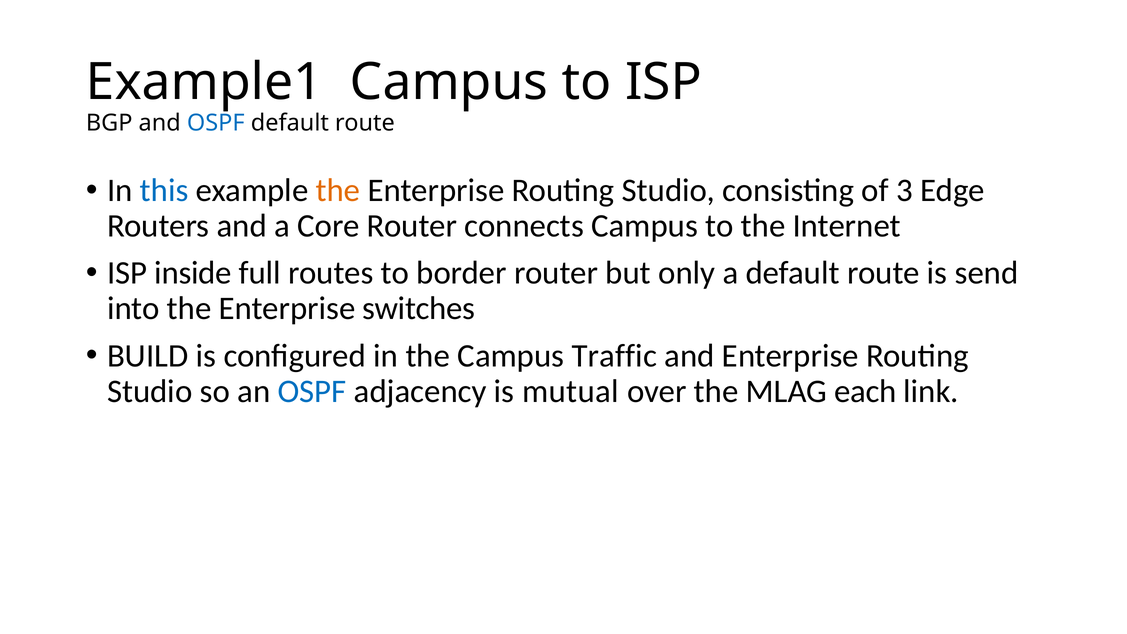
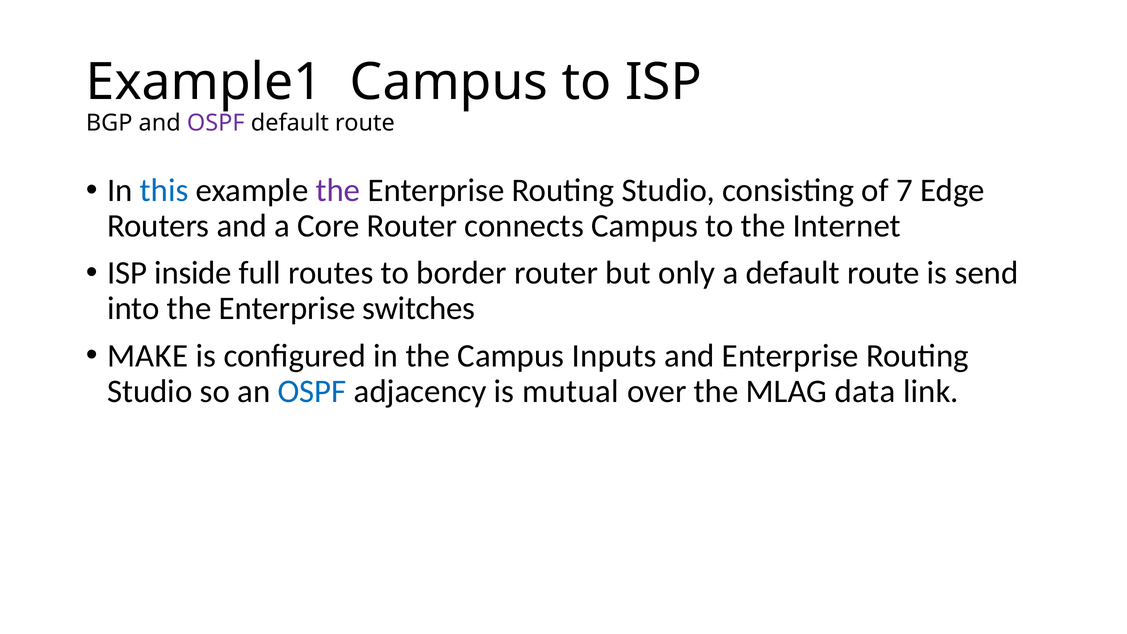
OSPF colour: blue -> purple (216, 123)
the colour: orange -> purple (338, 190)
3: 3 -> 7 (905, 190)
BUILD: BUILD -> MAKE (148, 356)
Traffic: Traffic -> Inputs (614, 356)
each: each -> data (865, 391)
